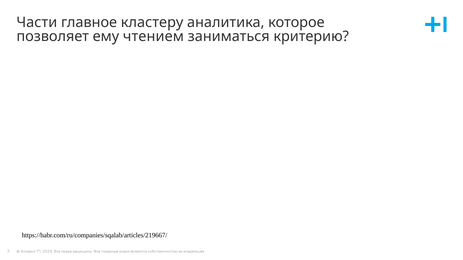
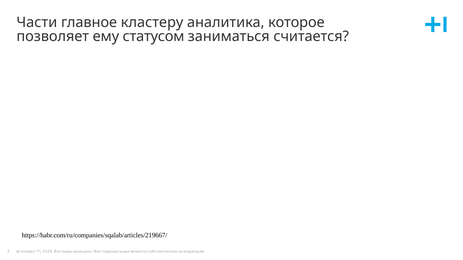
чтением: чтением -> статусом (154, 36)
критерию: критерию -> считается (311, 36)
